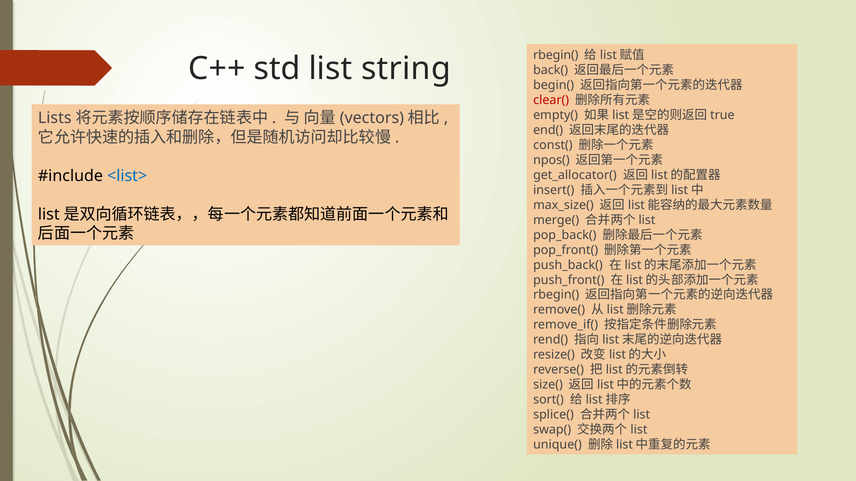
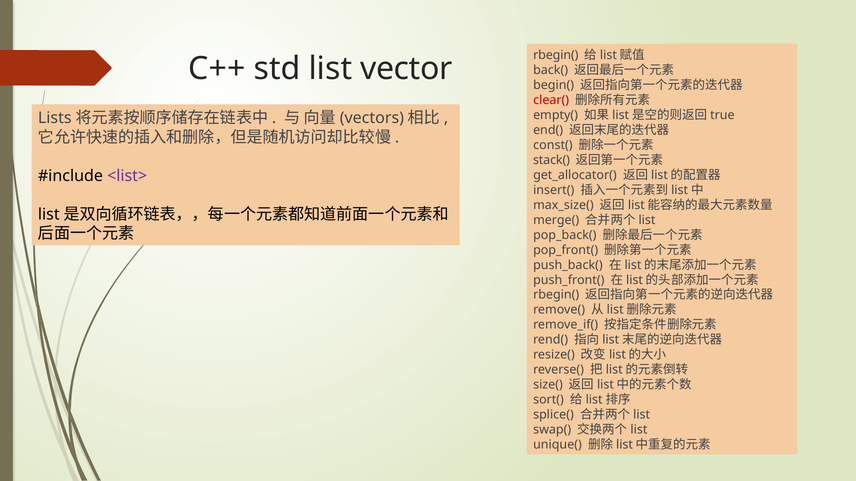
string: string -> vector (406, 69)
npos(: npos( -> stack( (551, 160)
<list> colour: blue -> purple (127, 176)
